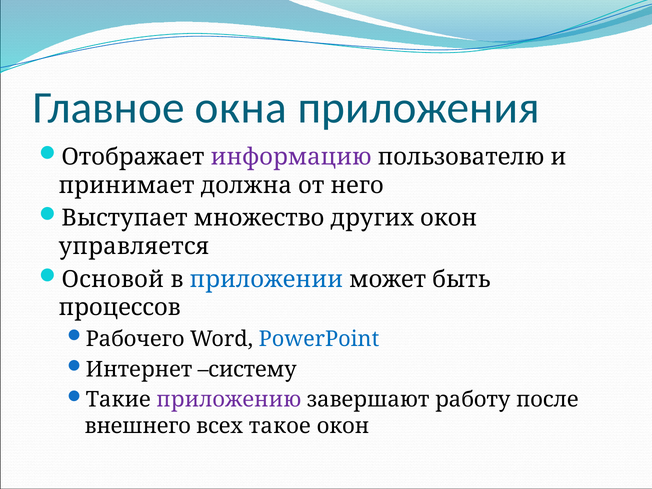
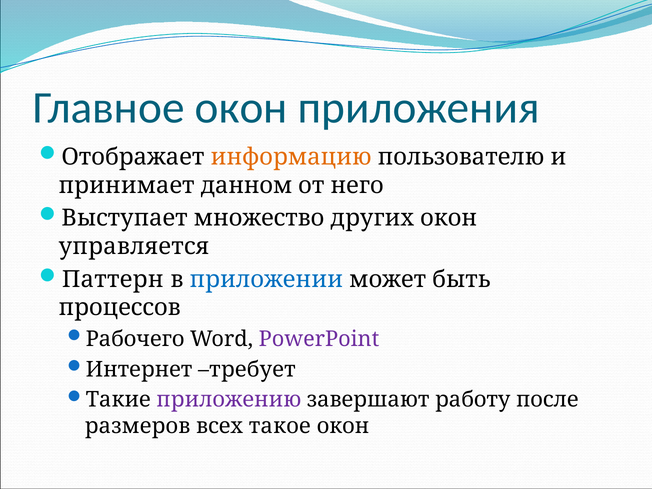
Главное окна: окна -> окон (241, 108)
информацию colour: purple -> orange (291, 157)
должна: должна -> данном (246, 185)
Основой: Основой -> Паттерн (113, 279)
PowerPoint colour: blue -> purple (319, 339)
систему: систему -> требует (247, 369)
внешнего: внешнего -> размеров (138, 426)
